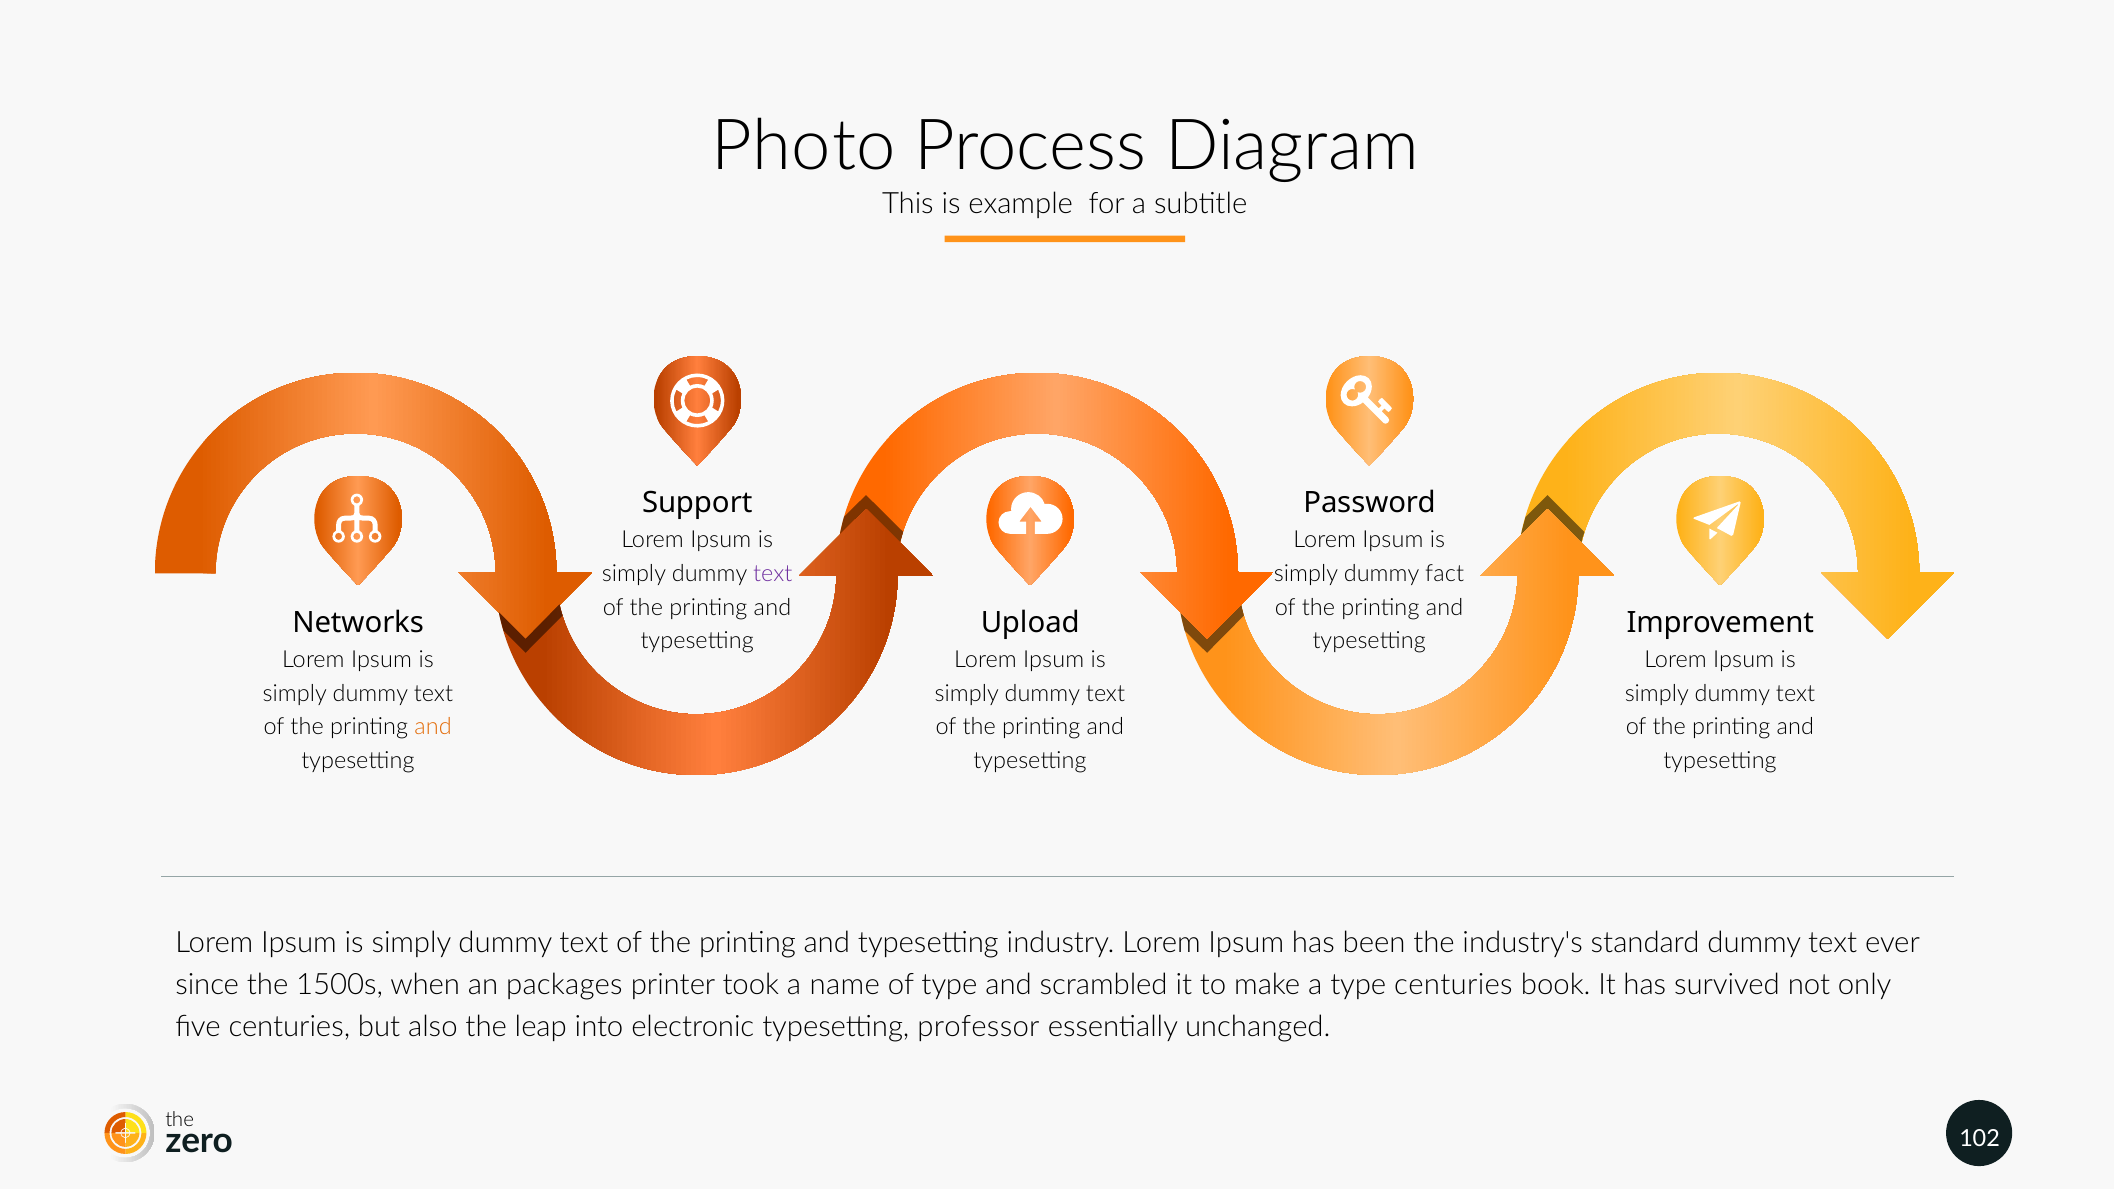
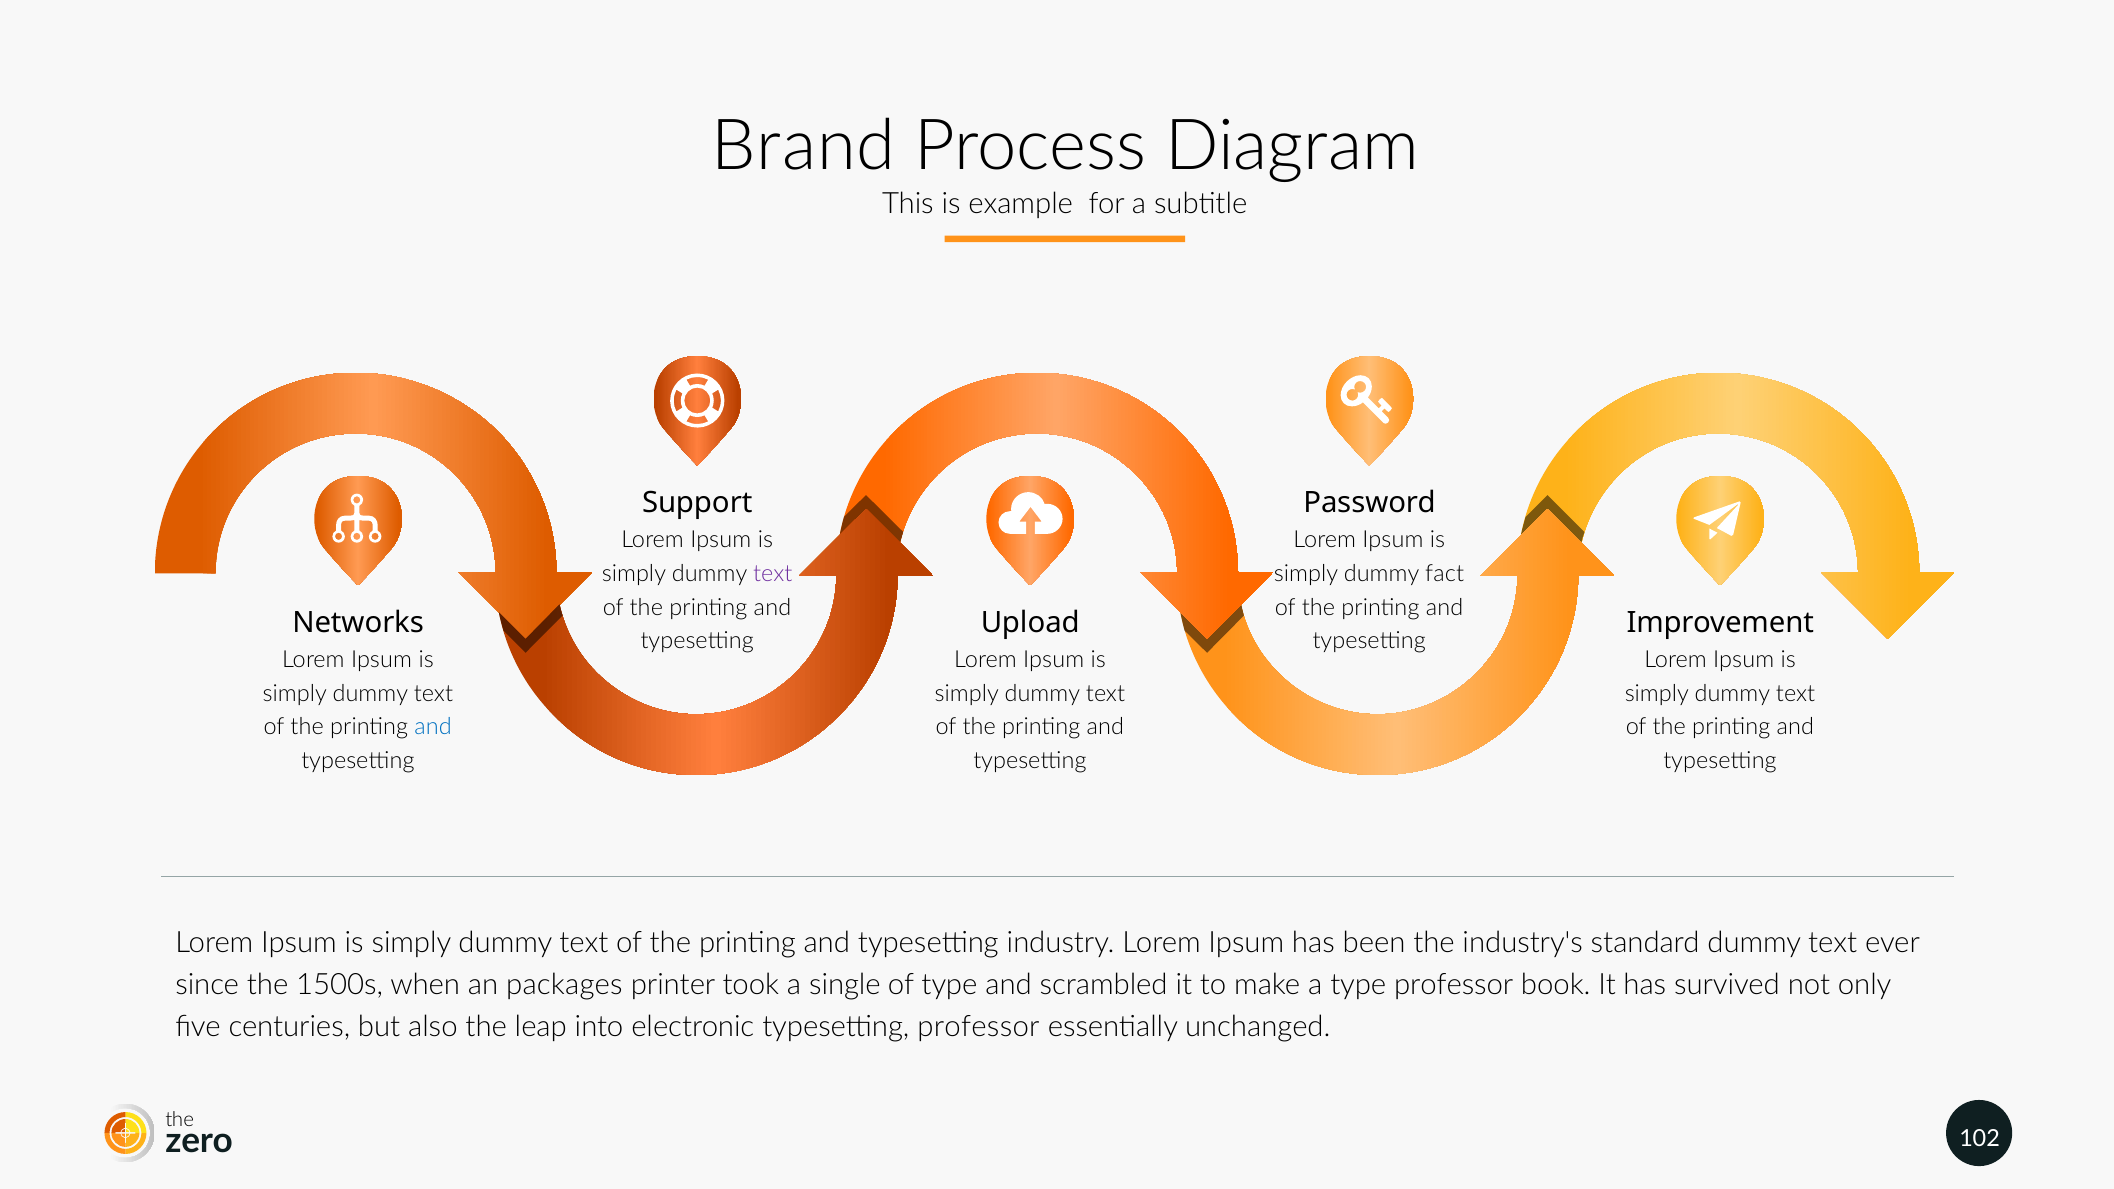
Photo: Photo -> Brand (804, 146)
and colour: orange -> blue (433, 727)
name: name -> single (845, 985)
type centuries: centuries -> professor (1454, 985)
